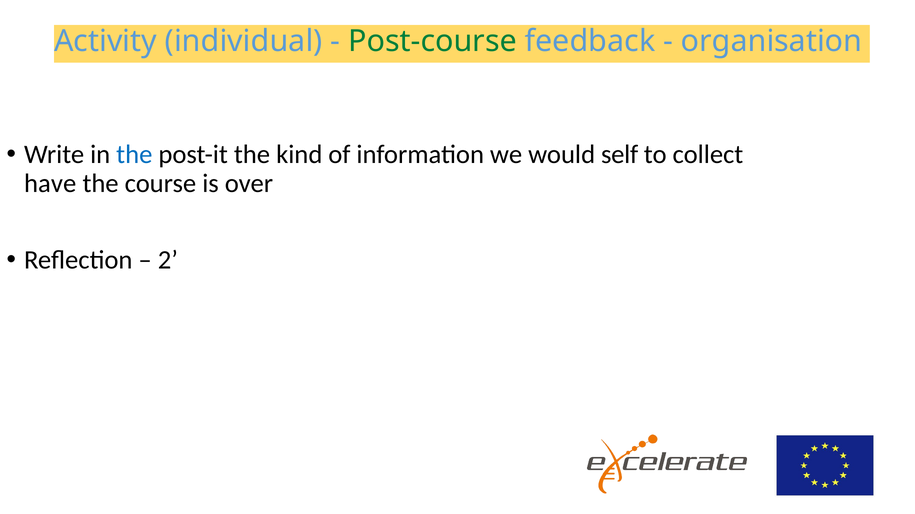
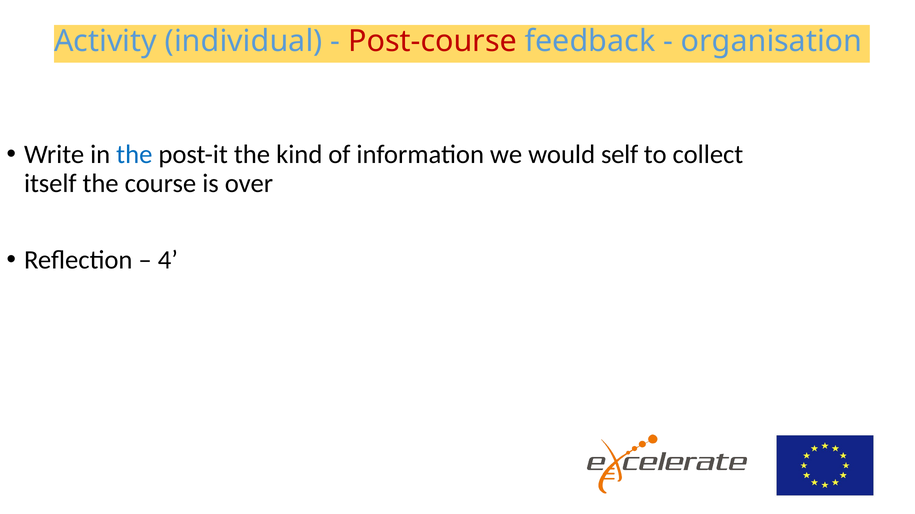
Post-course colour: green -> red (433, 41)
have: have -> itself (50, 184)
2: 2 -> 4 (168, 260)
